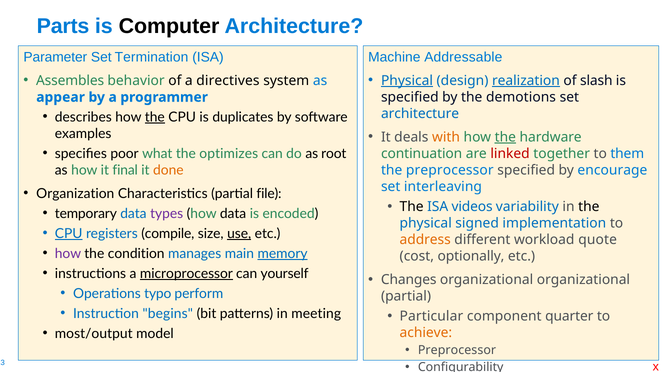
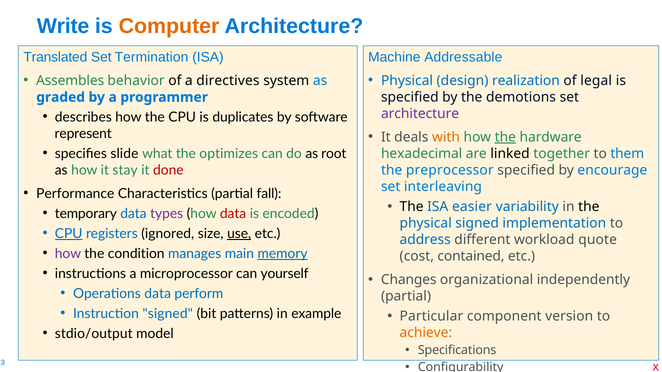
Parts: Parts -> Write (63, 26)
Computer colour: black -> orange (169, 26)
Parameter: Parameter -> Translated (55, 57)
Physical underline: present -> none (407, 81)
realization underline: present -> none (526, 81)
slash: slash -> legal (596, 81)
appear: appear -> graded (61, 97)
architecture colour: blue -> purple (420, 114)
the underline: present -> none (155, 117)
examples: examples -> represent (83, 134)
poor: poor -> slide (124, 154)
continuation: continuation -> hexadecimal (422, 154)
linked colour: red -> black (510, 154)
final: final -> stay (125, 170)
done colour: orange -> red (168, 170)
Organization: Organization -> Performance (75, 194)
file: file -> fall (269, 194)
videos: videos -> easier (472, 207)
data colour: black -> red (233, 214)
compile: compile -> ignored (168, 234)
address colour: orange -> blue (425, 240)
optionally: optionally -> contained (471, 257)
microprocessor underline: present -> none (186, 274)
organizational organizational: organizational -> independently (583, 280)
Operations typo: typo -> data (158, 294)
Instruction begins: begins -> signed (168, 314)
meeting: meeting -> example (316, 314)
quarter: quarter -> version (569, 317)
most/output: most/output -> stdio/output (94, 334)
Preprocessor: Preprocessor -> Specifications (457, 351)
